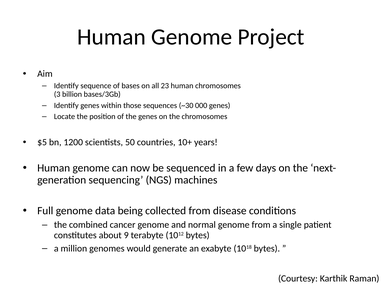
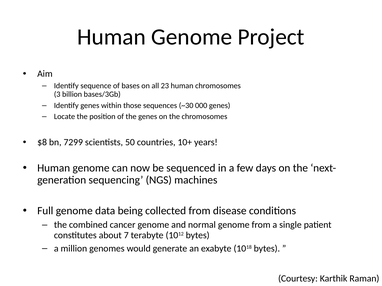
$5: $5 -> $8 (42, 142)
1200: 1200 -> 7299 (73, 142)
9: 9 -> 7 (126, 236)
